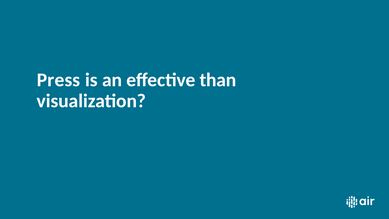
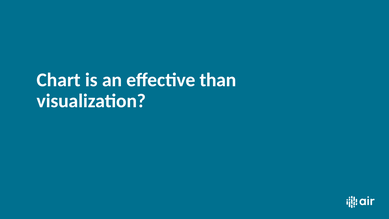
Press: Press -> Chart (59, 80)
